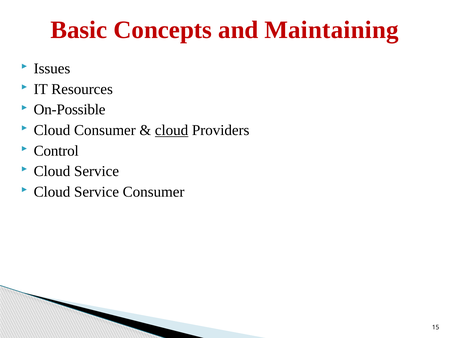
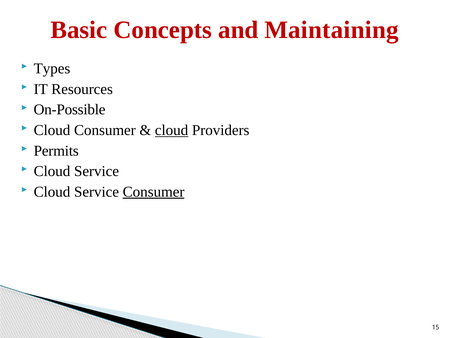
Issues: Issues -> Types (52, 69)
Control: Control -> Permits (56, 151)
Consumer underline: none -> present (154, 192)
